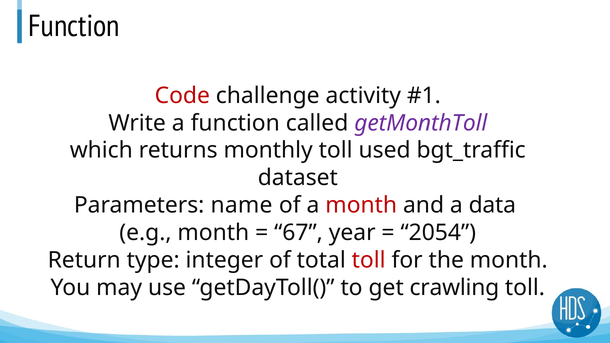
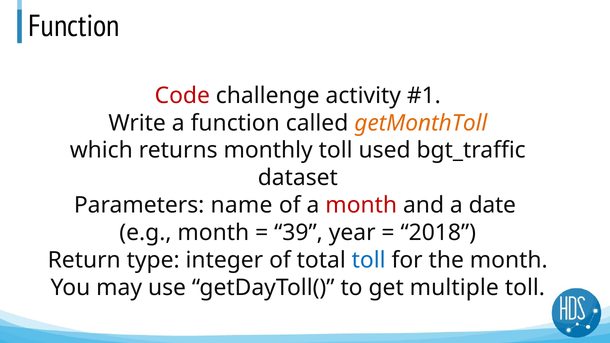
getMonthToll colour: purple -> orange (421, 123)
data: data -> date (492, 205)
67: 67 -> 39 (299, 233)
2054: 2054 -> 2018 (438, 233)
toll colour: red -> blue (369, 260)
crawling: crawling -> multiple (454, 288)
